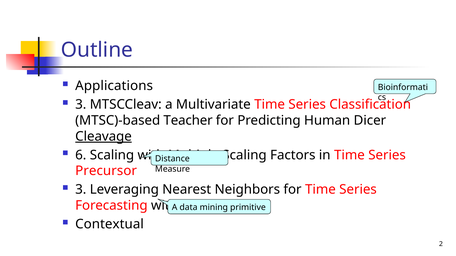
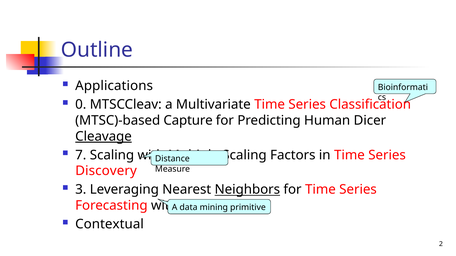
3: 3 -> 0 (81, 105)
Teacher: Teacher -> Capture (188, 121)
6: 6 -> 7 (81, 155)
Precursor: Precursor -> Discovery (106, 171)
Neighbors underline: none -> present (247, 190)
